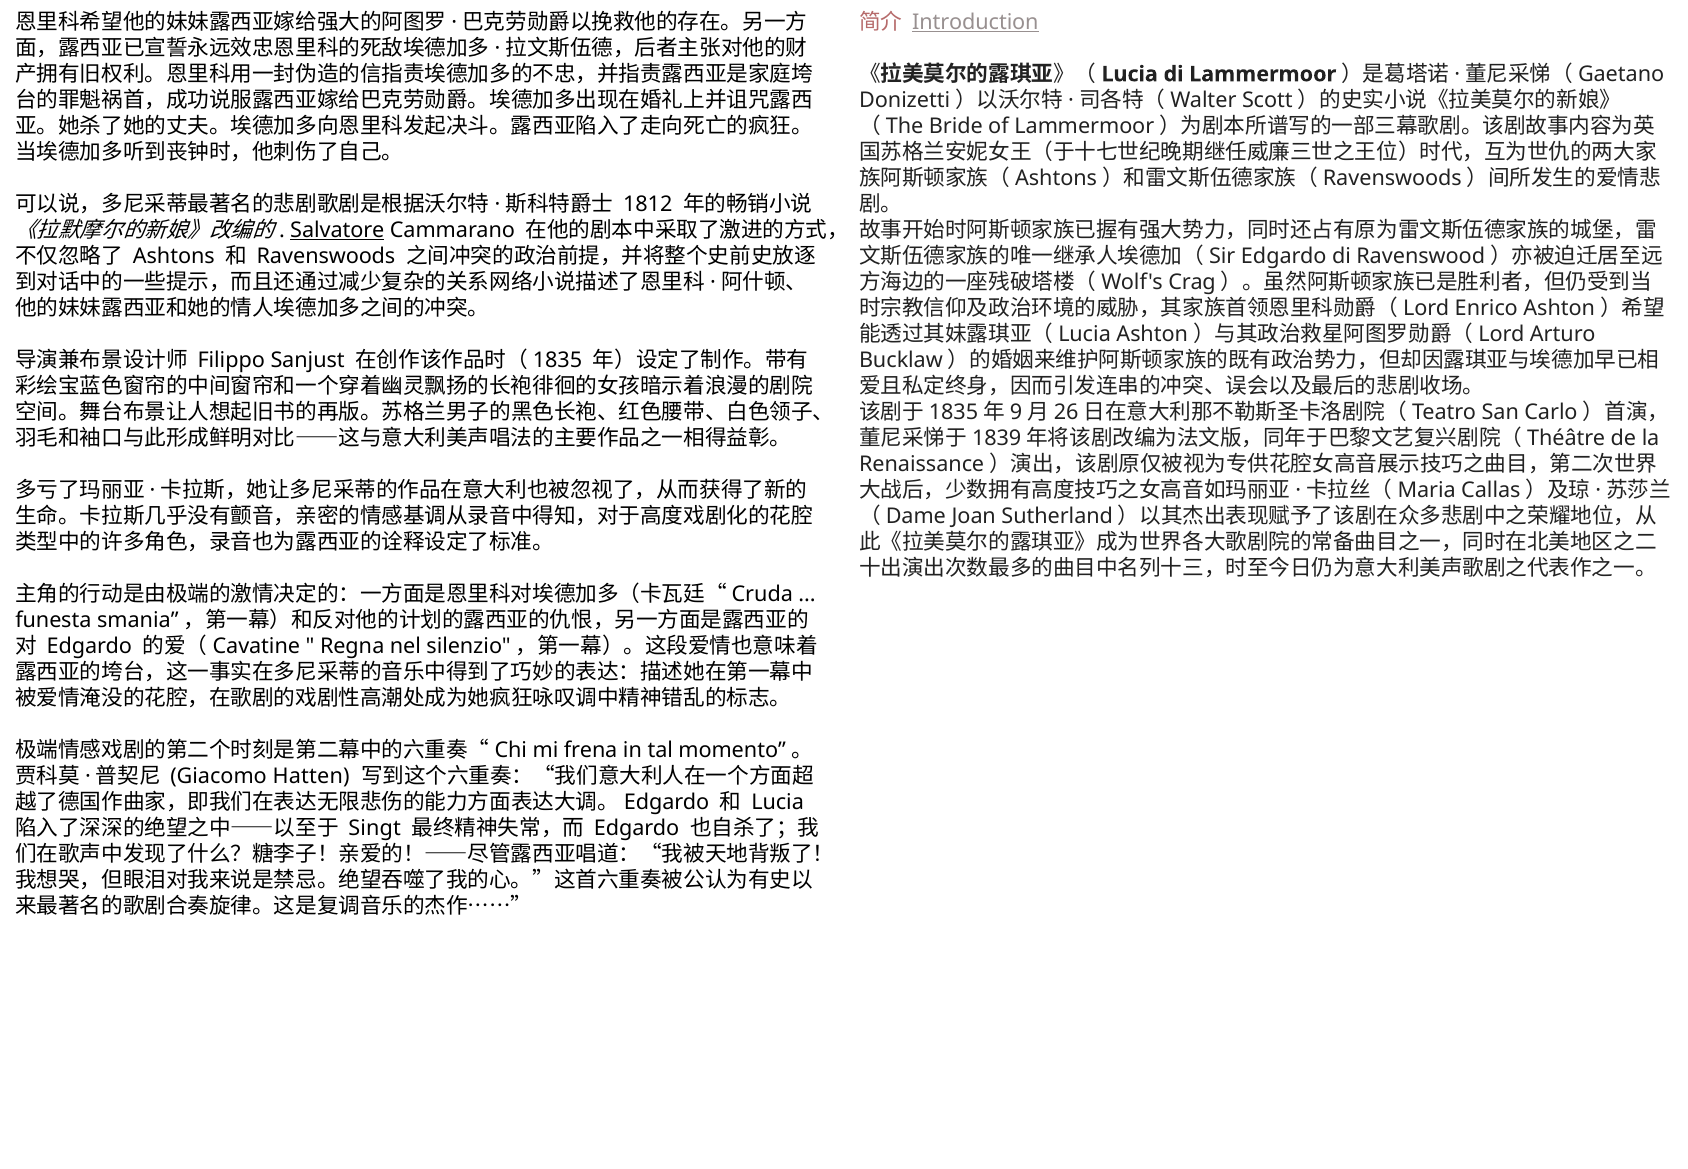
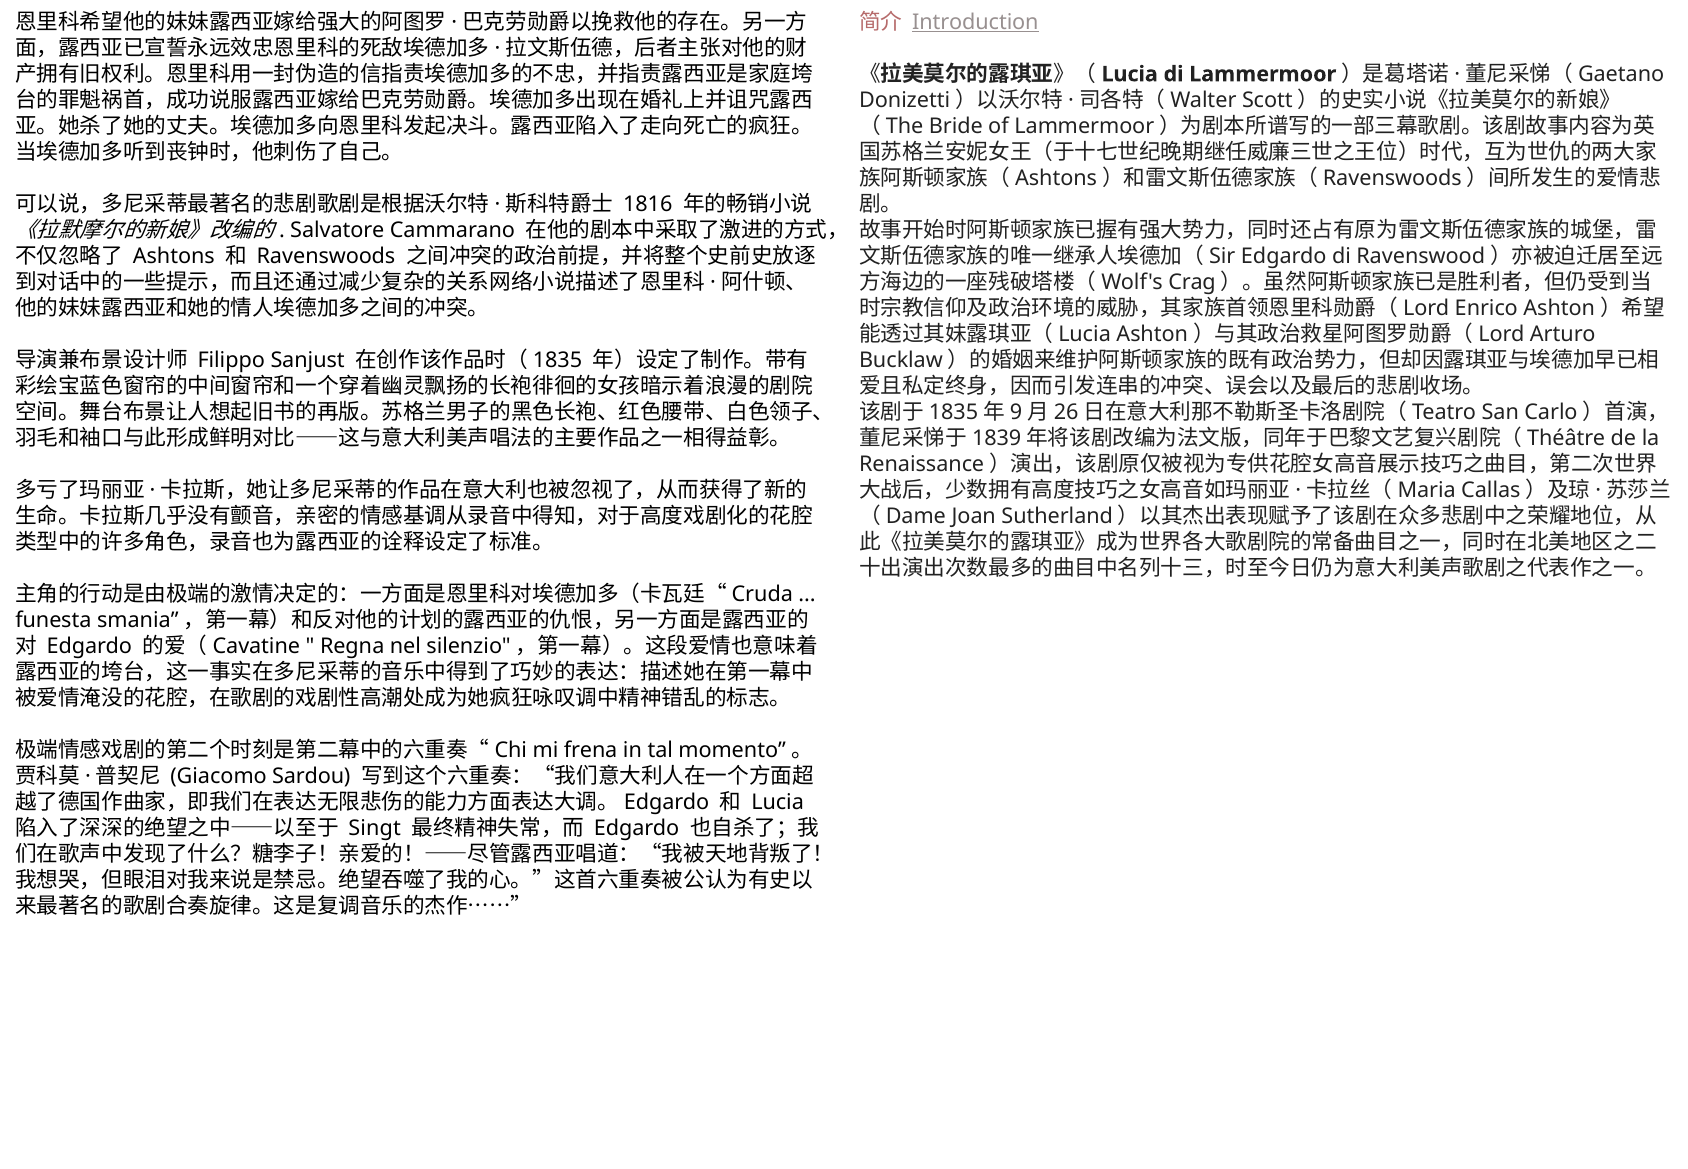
1812: 1812 -> 1816 (648, 204)
Salvatore underline: present -> none (337, 230)
Hatten: Hatten -> Sardou (311, 776)
